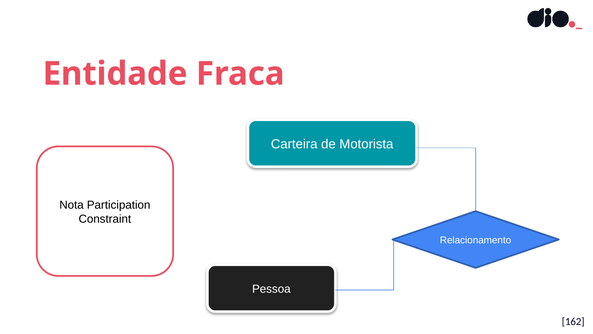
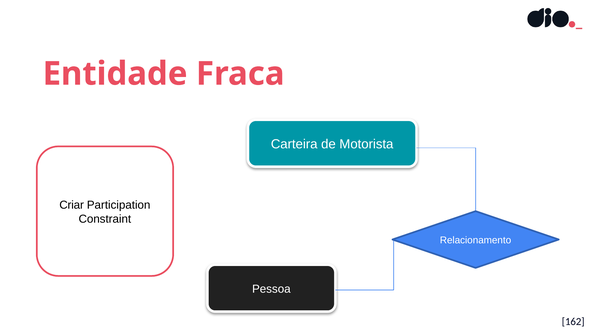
Nota: Nota -> Criar (72, 205)
